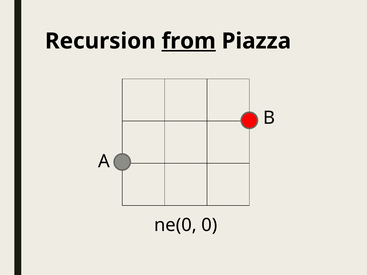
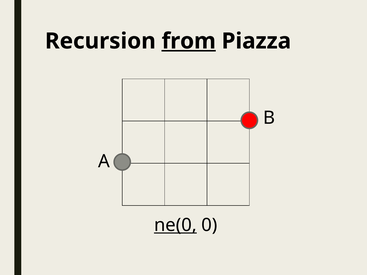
ne(0 underline: none -> present (175, 225)
